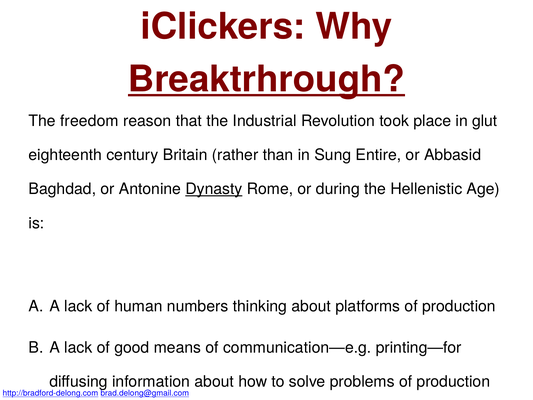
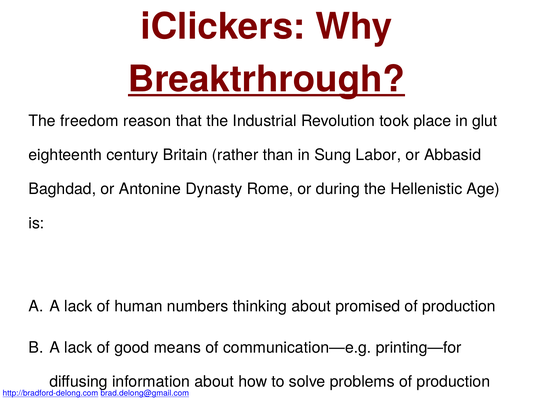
Sung Entire: Entire -> Labor (378, 155)
Dynasty underline: present -> none (214, 189)
platforms: platforms -> promised (368, 306)
